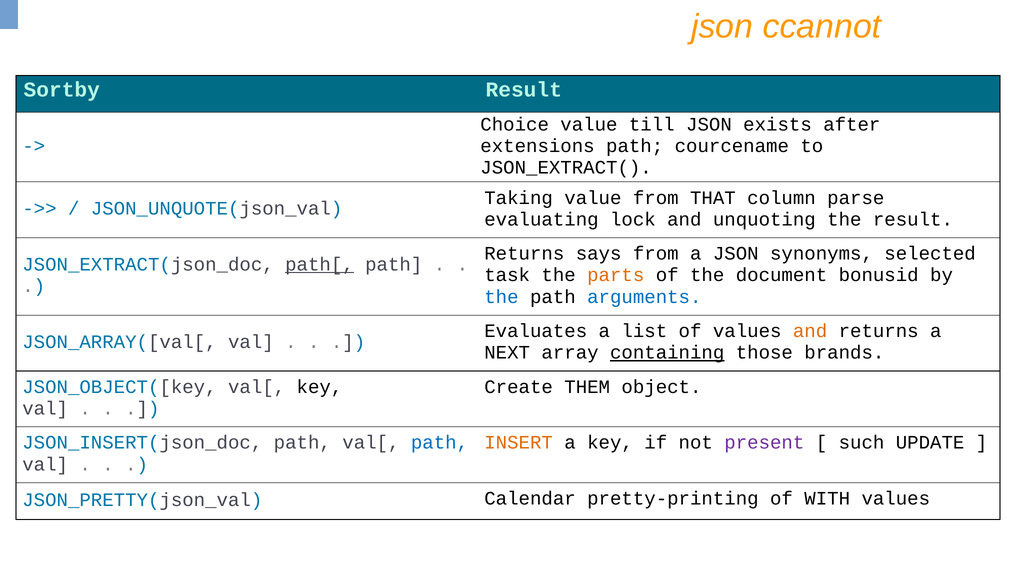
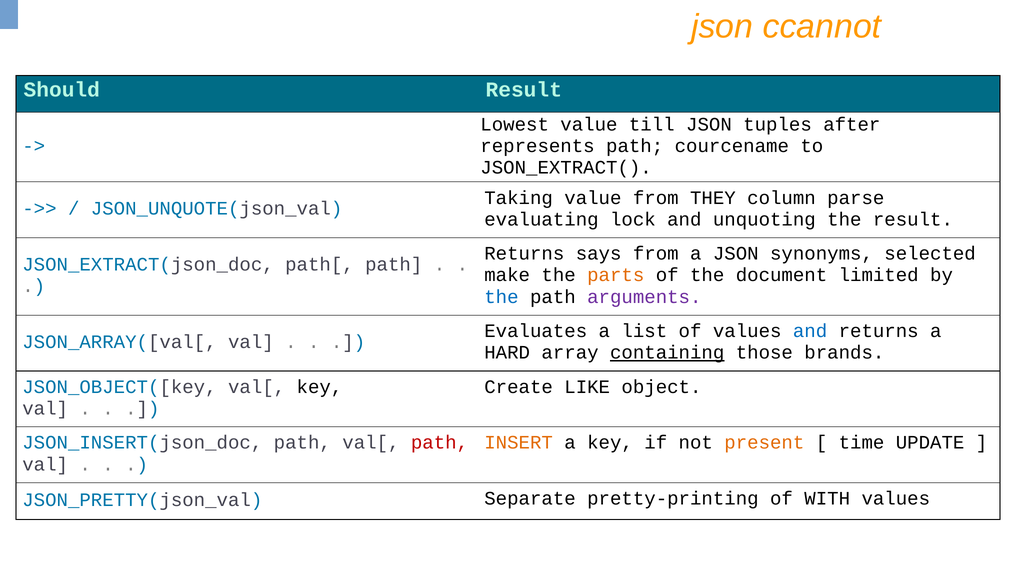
Sortby: Sortby -> Should (62, 90)
Choice: Choice -> Lowest (515, 124)
exists: exists -> tuples (778, 124)
extensions: extensions -> represents (538, 146)
THAT: THAT -> THEY (713, 198)
path[ underline: present -> none (319, 265)
task: task -> make (507, 275)
bonusid: bonusid -> limited (879, 275)
arguments colour: blue -> purple (644, 297)
and colour: orange -> blue (810, 331)
NEXT: NEXT -> HARD (507, 353)
THEM: THEM -> LIKE (587, 387)
path colour: blue -> red (439, 443)
present colour: purple -> orange (764, 443)
such: such -> time (862, 443)
Calendar: Calendar -> Separate (530, 499)
